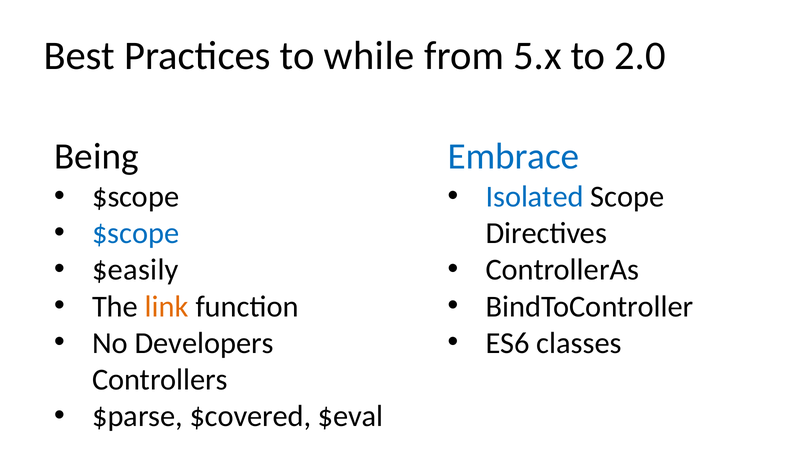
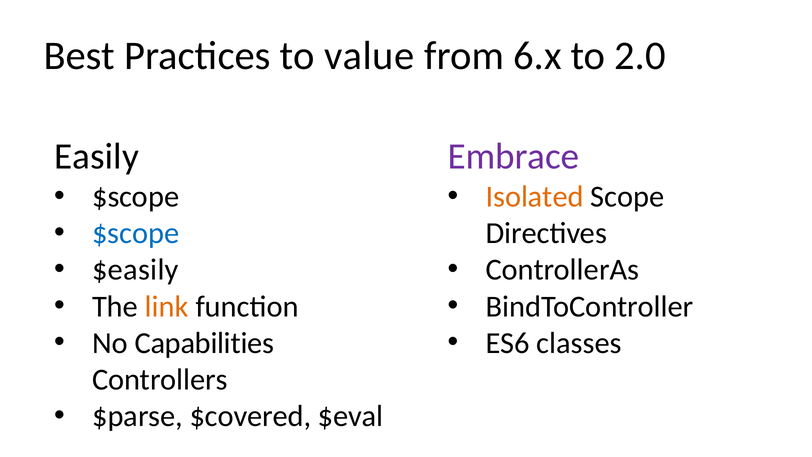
while: while -> value (369, 56)
5.x: 5.x -> 6.x (537, 56)
Being: Being -> Easily (96, 157)
Embrace colour: blue -> purple (513, 157)
Isolated colour: blue -> orange (535, 197)
Developers: Developers -> Capabilities (204, 343)
